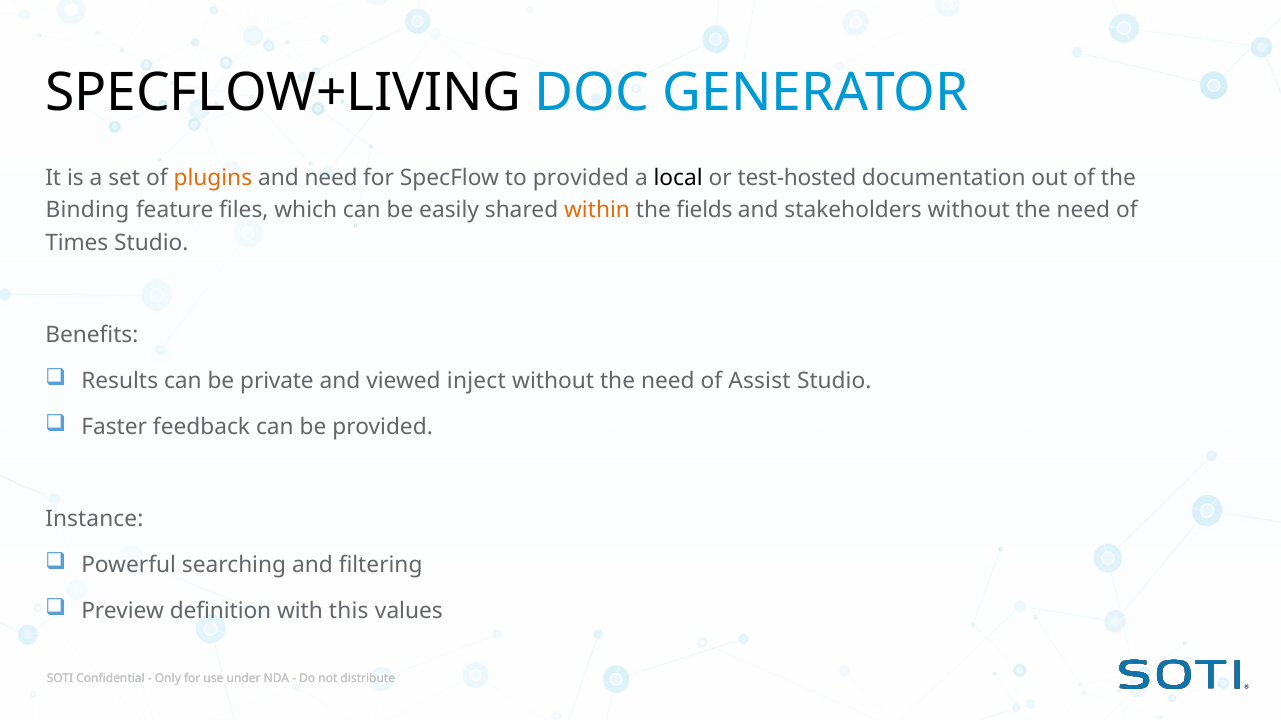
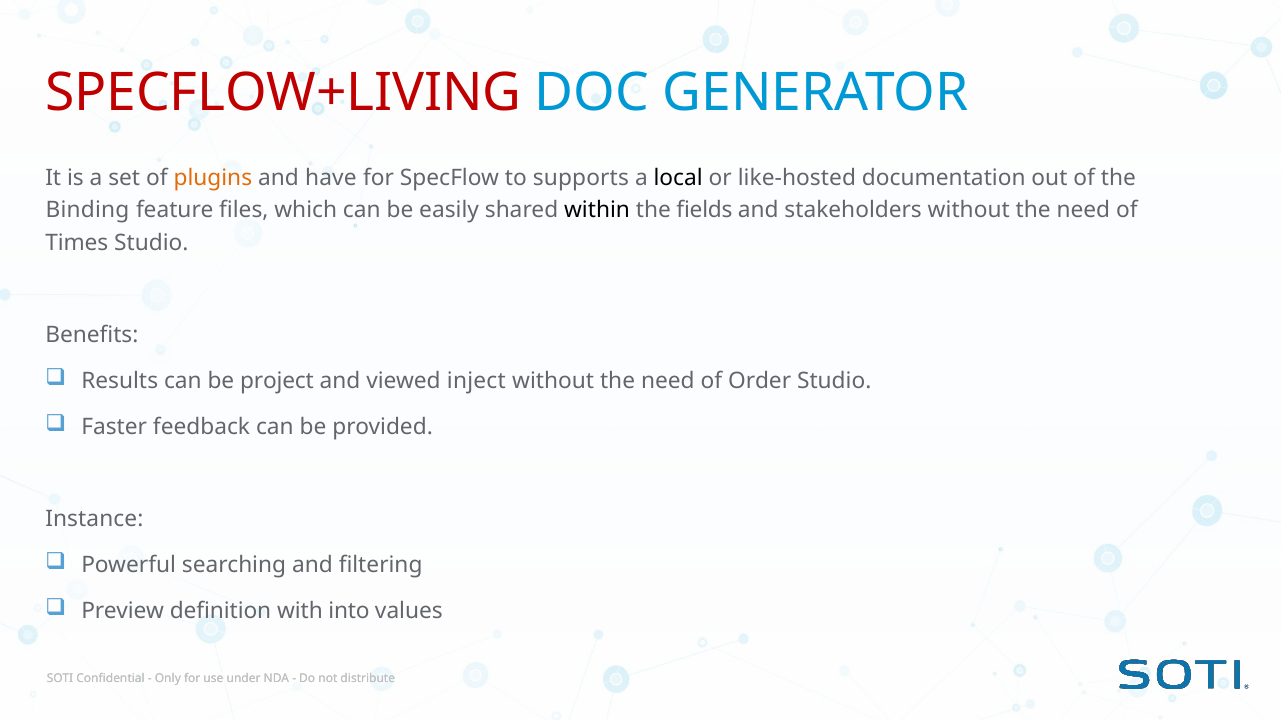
SPECFLOW+LIVING colour: black -> red (283, 93)
and need: need -> have (331, 178)
to provided: provided -> supports (581, 178)
test-hosted: test-hosted -> like-hosted (797, 178)
within colour: orange -> black (597, 211)
private: private -> project (277, 381)
Assist: Assist -> Order (760, 381)
this: this -> into (349, 612)
